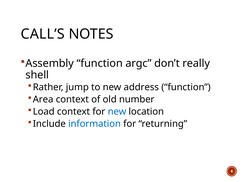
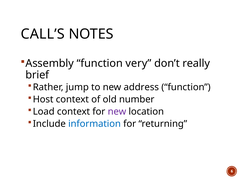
argc: argc -> very (138, 63)
shell: shell -> brief (37, 75)
Area: Area -> Host (43, 100)
new colour: blue -> purple (117, 112)
